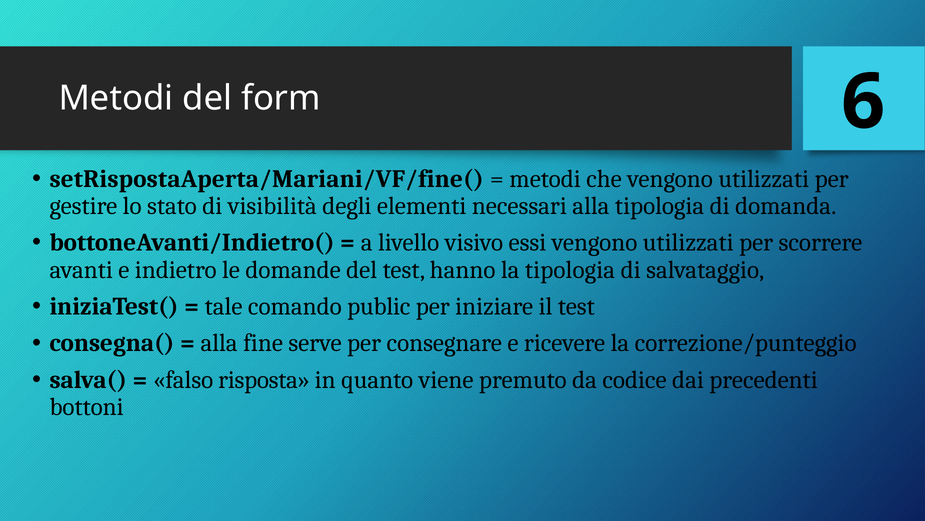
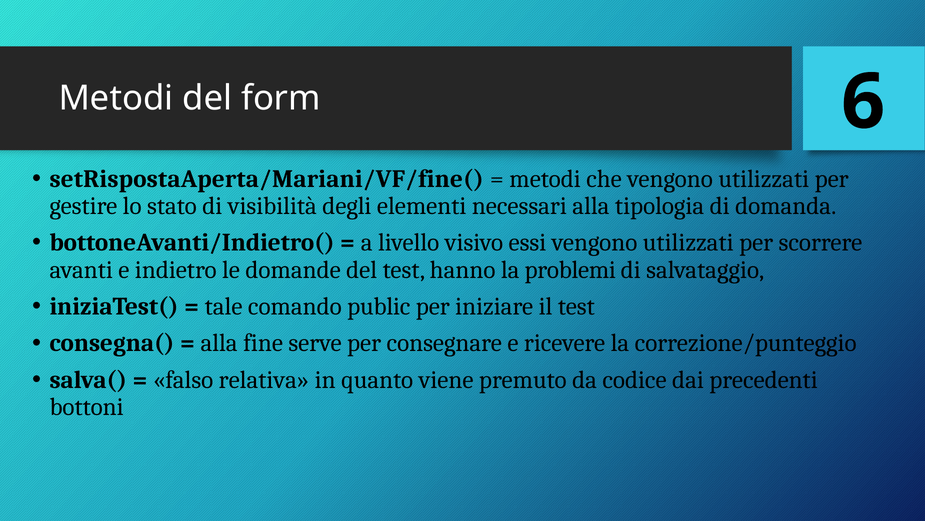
la tipologia: tipologia -> problemi (570, 269)
risposta: risposta -> relativa (264, 380)
